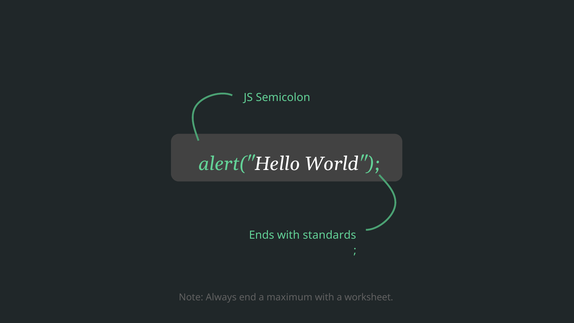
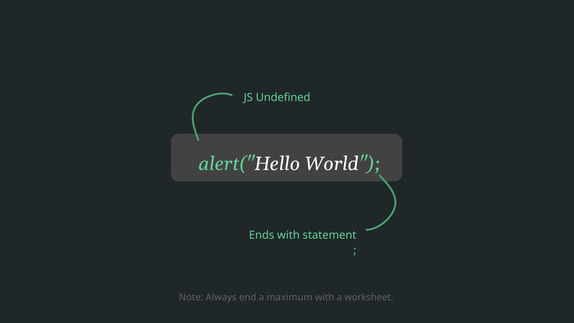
Semicolon: Semicolon -> Undefined (283, 97)
standards: standards -> statement (330, 235)
